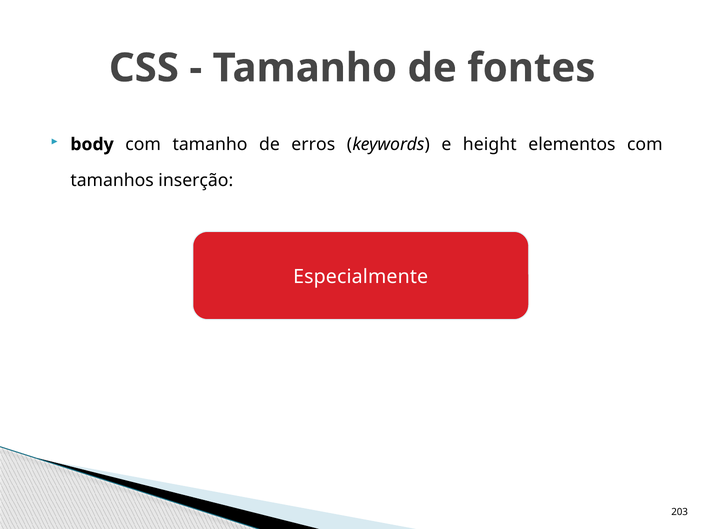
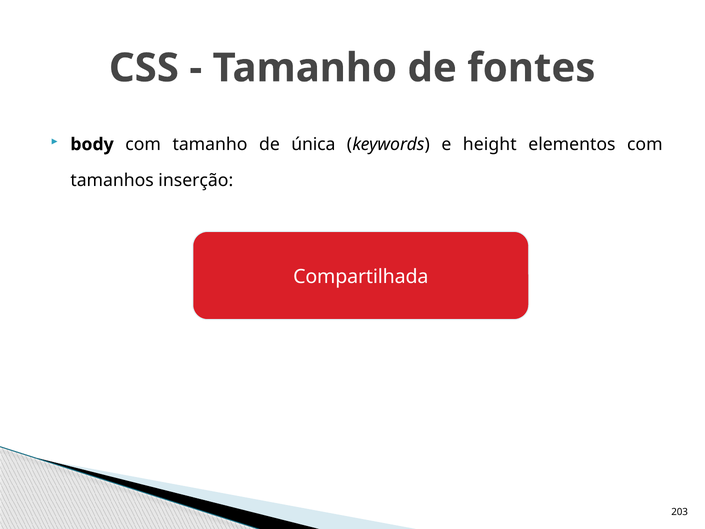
erros: erros -> única (313, 144)
Especialmente: Especialmente -> Compartilhada (361, 277)
